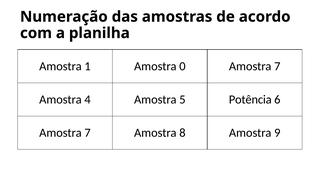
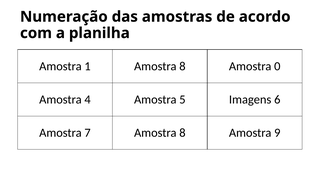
1 Amostra 0: 0 -> 8 (182, 66)
7: 7 -> 0 (277, 66)
Potência: Potência -> Imagens (250, 99)
